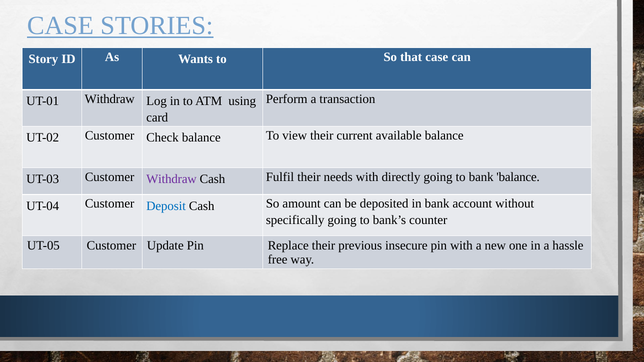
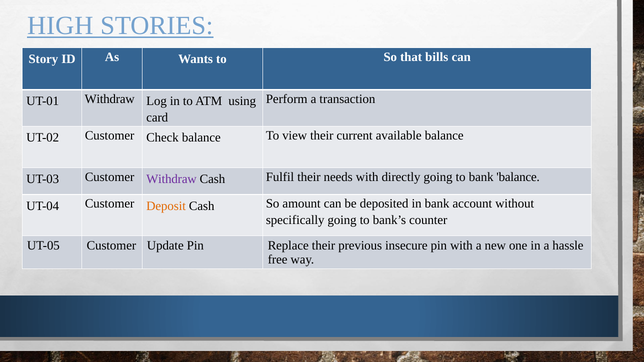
CASE: CASE -> HIGH (60, 26)
that case: case -> bills (437, 57)
Deposit colour: blue -> orange (166, 206)
